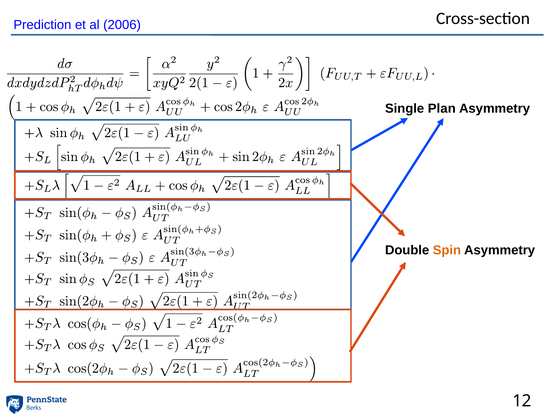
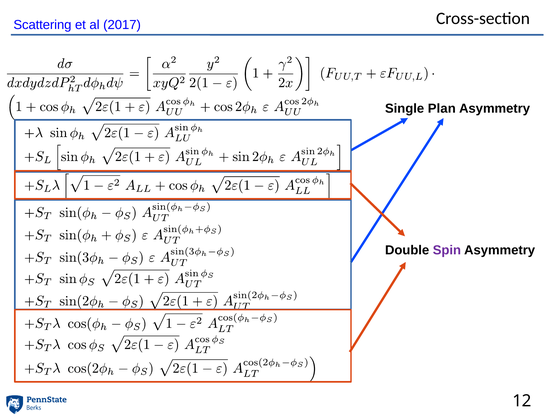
Prediction: Prediction -> Scattering (42, 25)
2006: 2006 -> 2017 (122, 25)
Spin colour: orange -> purple (447, 250)
